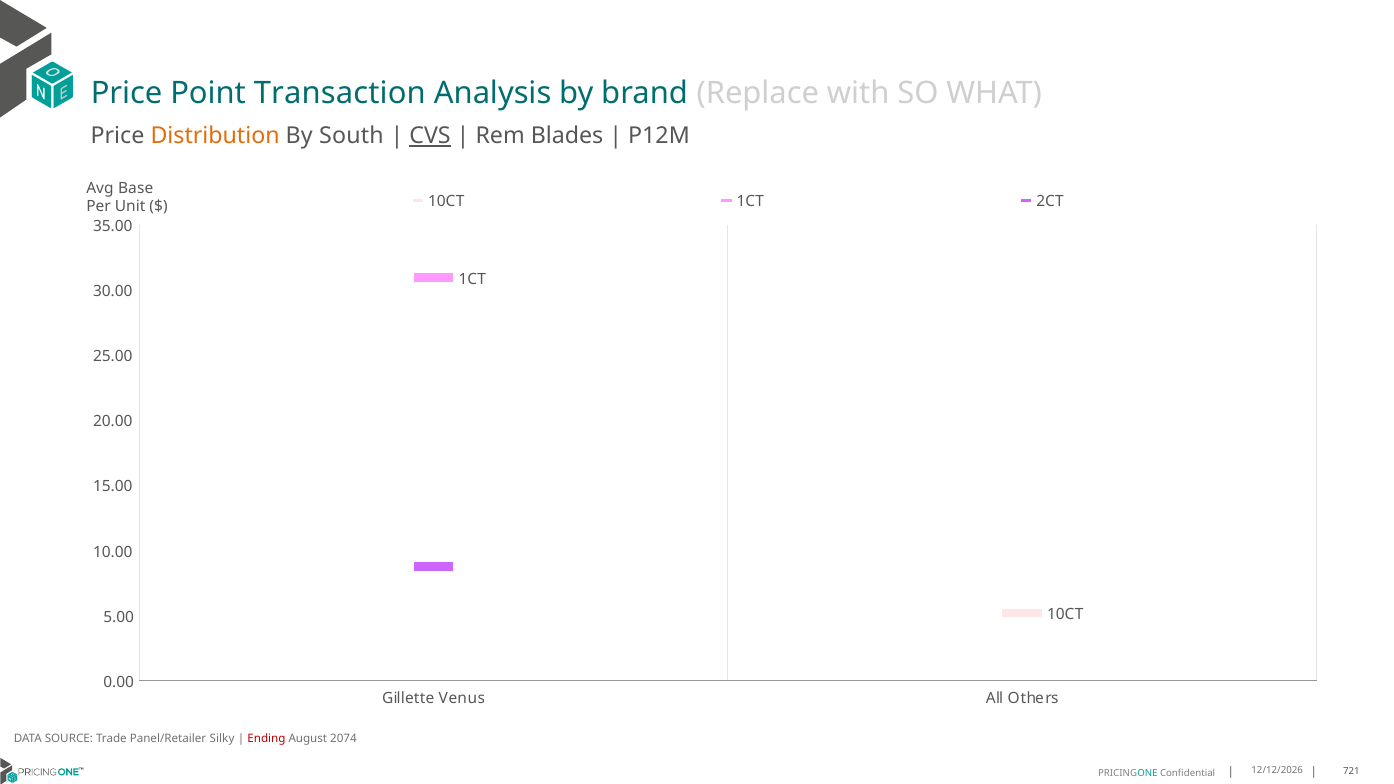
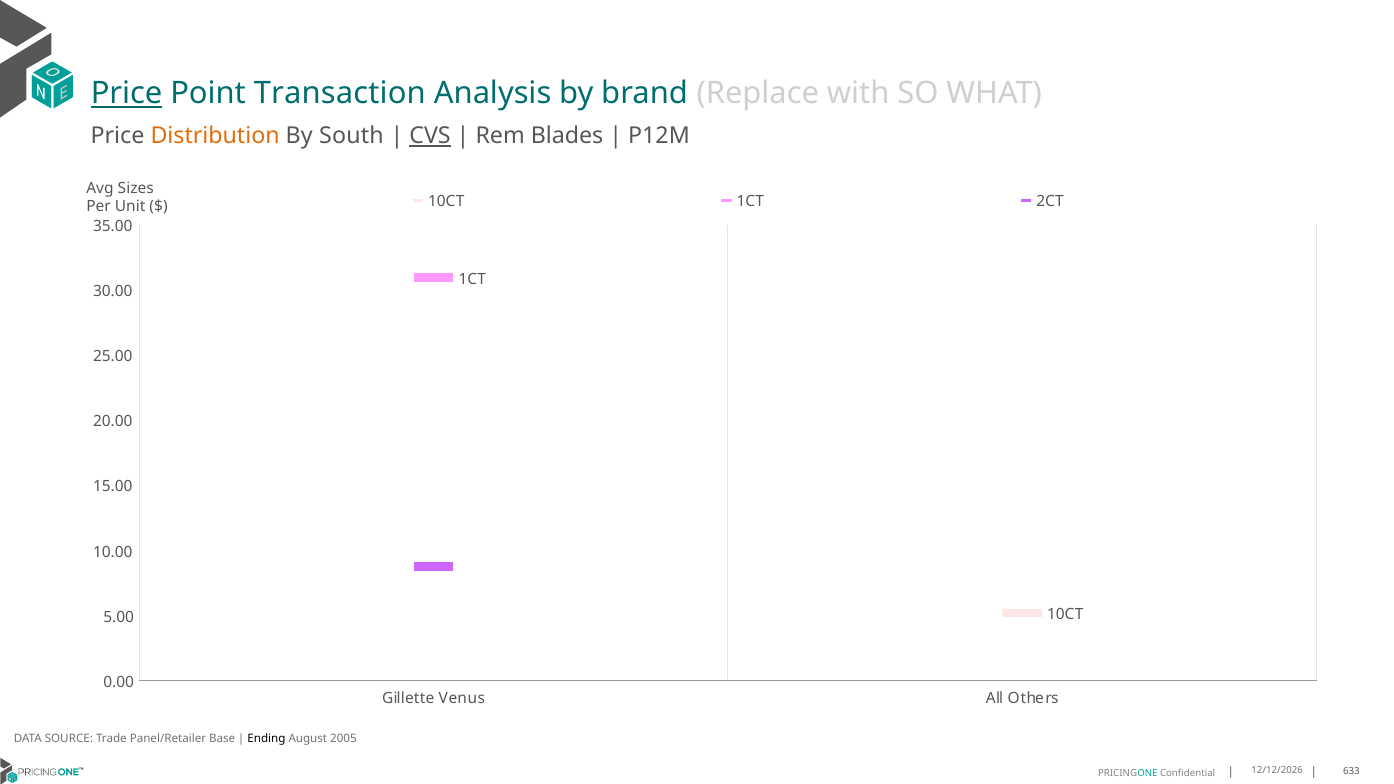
Price underline: none -> present (127, 94)
Base: Base -> Sizes (136, 188)
Silky: Silky -> Base (222, 739)
Ending colour: red -> black (266, 739)
2074: 2074 -> 2005 (343, 739)
721: 721 -> 633 (1351, 771)
